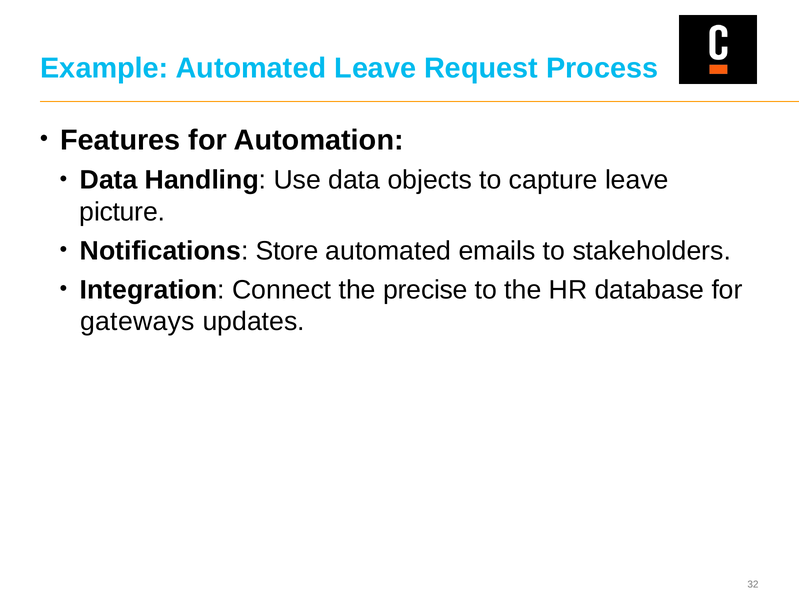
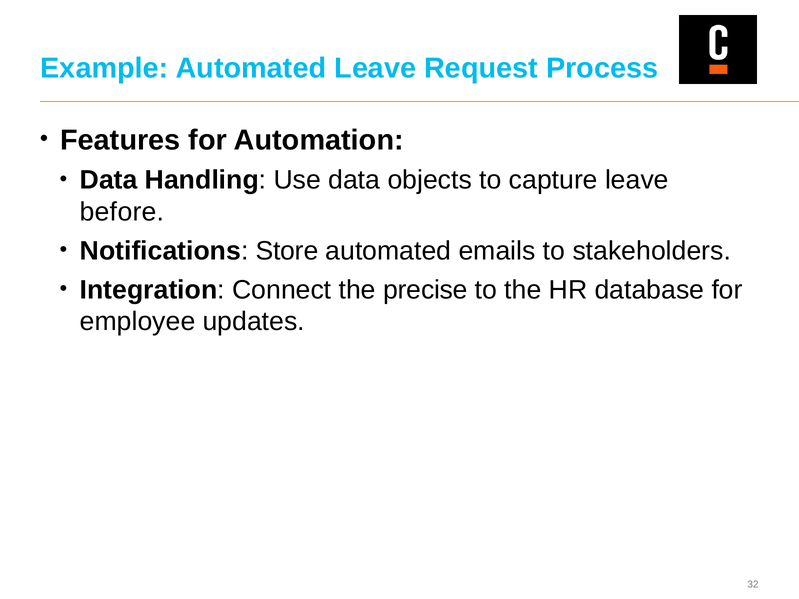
picture: picture -> before (122, 212)
gateways: gateways -> employee (138, 322)
